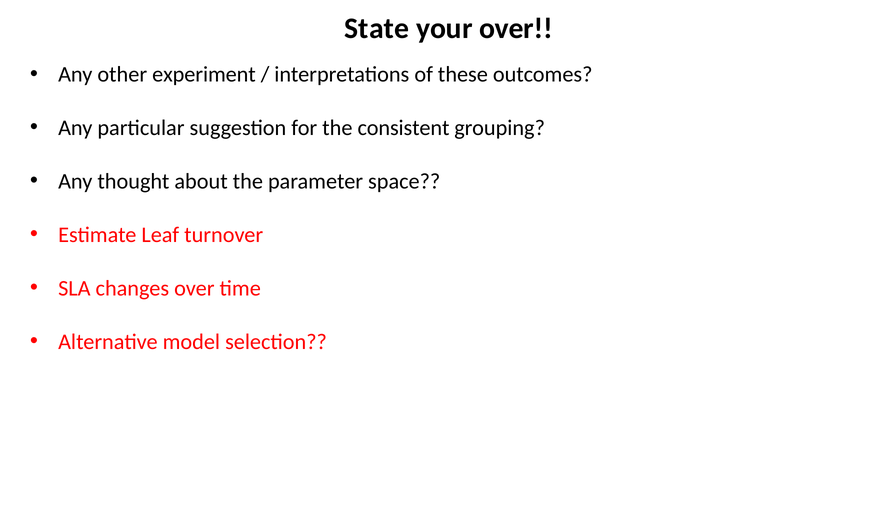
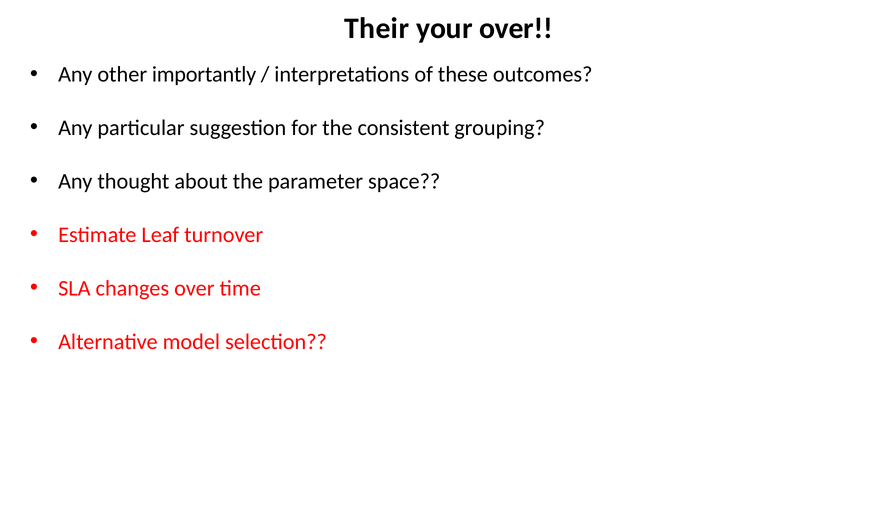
State: State -> Their (377, 28)
experiment: experiment -> importantly (204, 74)
